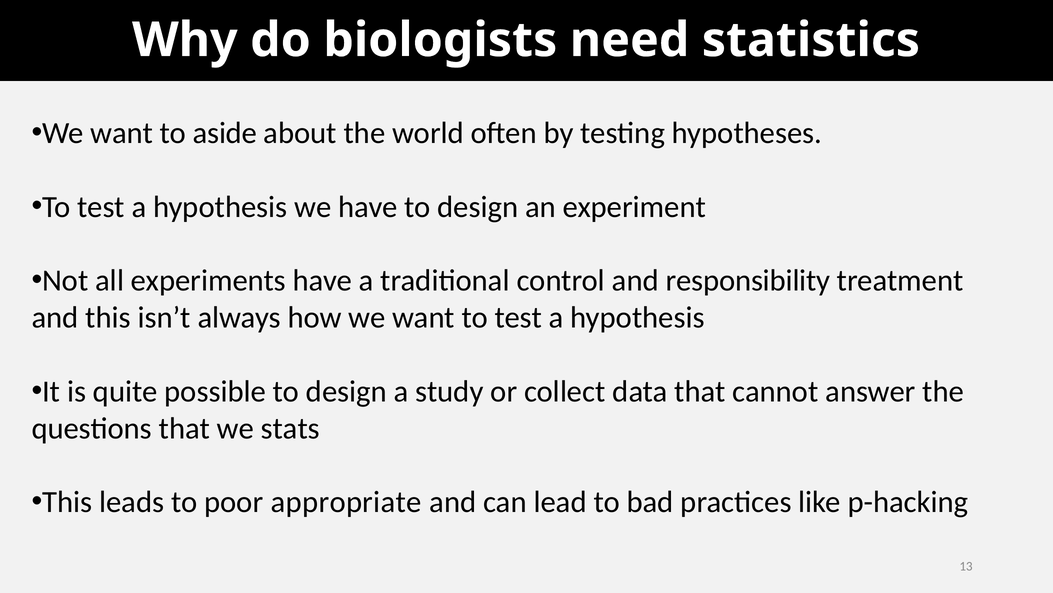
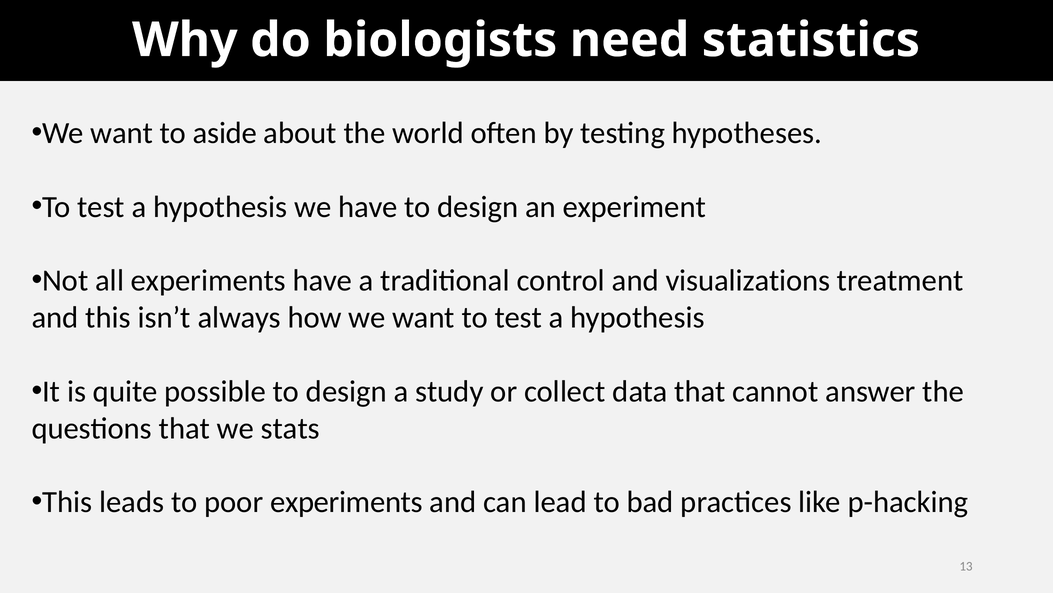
responsibility: responsibility -> visualizations (748, 280)
poor appropriate: appropriate -> experiments (346, 502)
